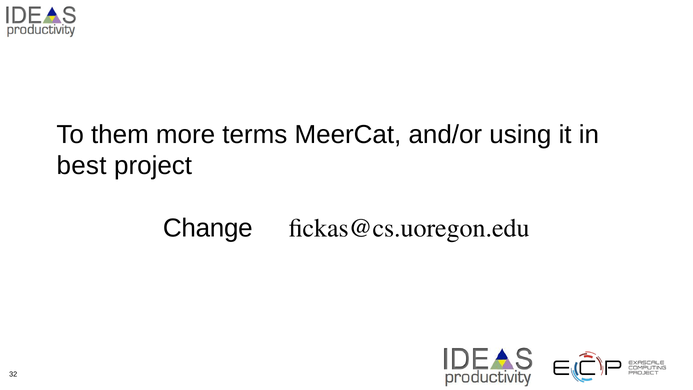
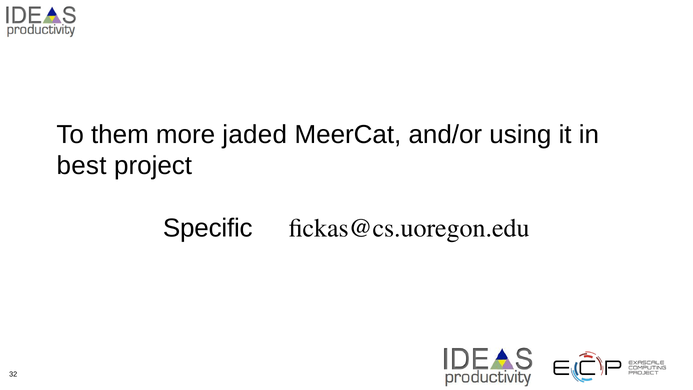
terms: terms -> jaded (255, 134)
Change: Change -> Specific (208, 228)
